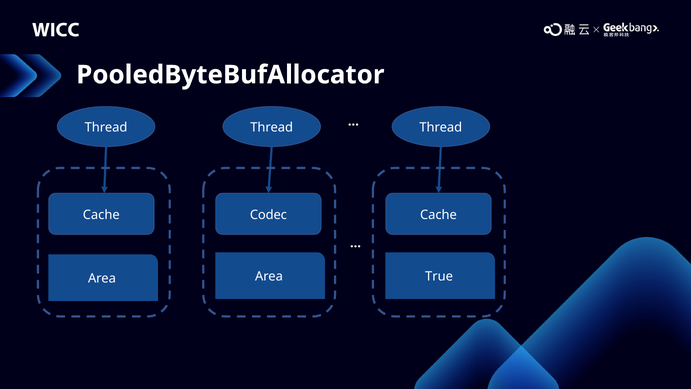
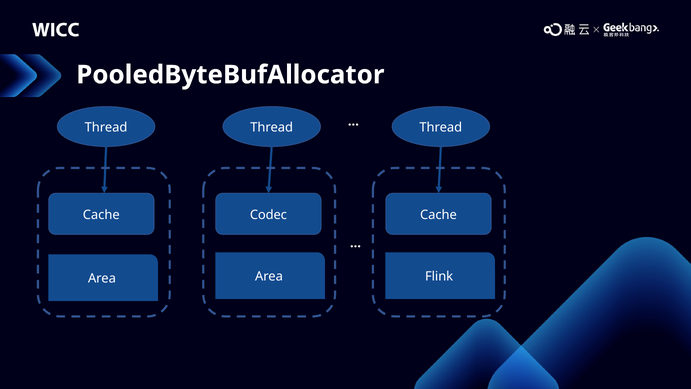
True: True -> Flink (439, 276)
